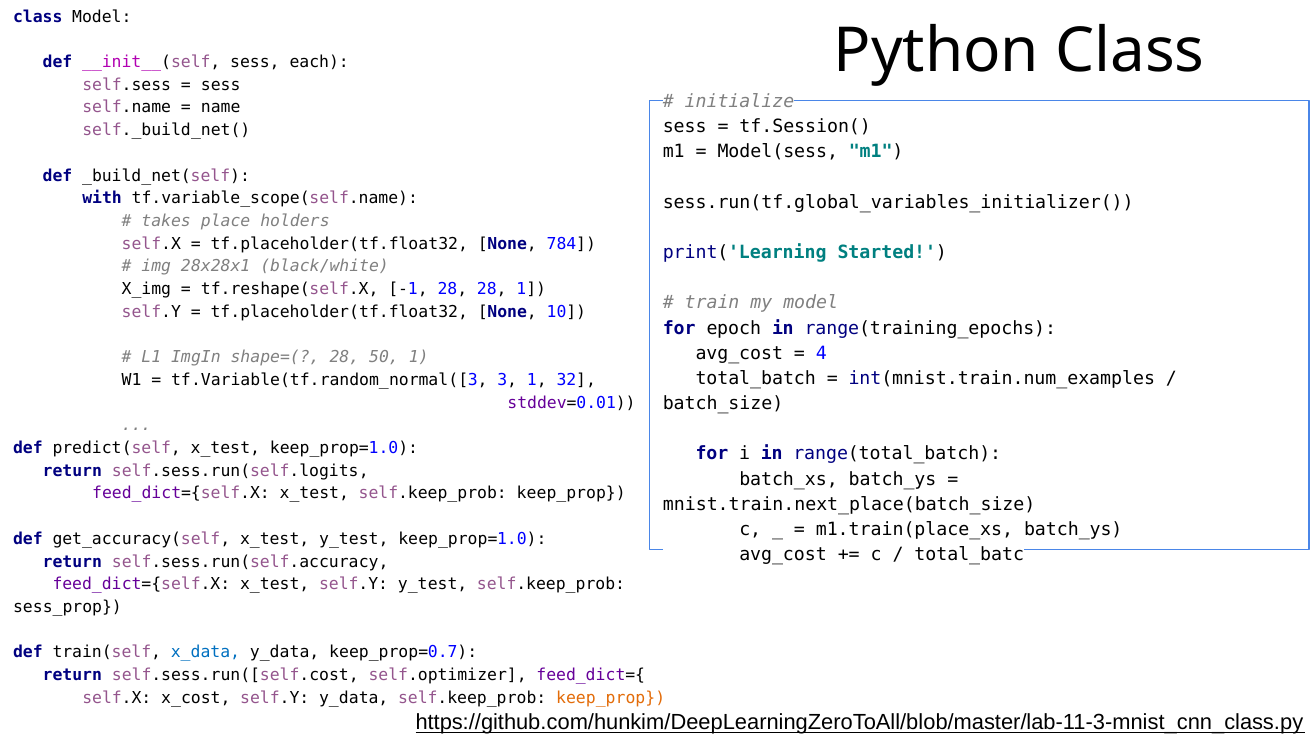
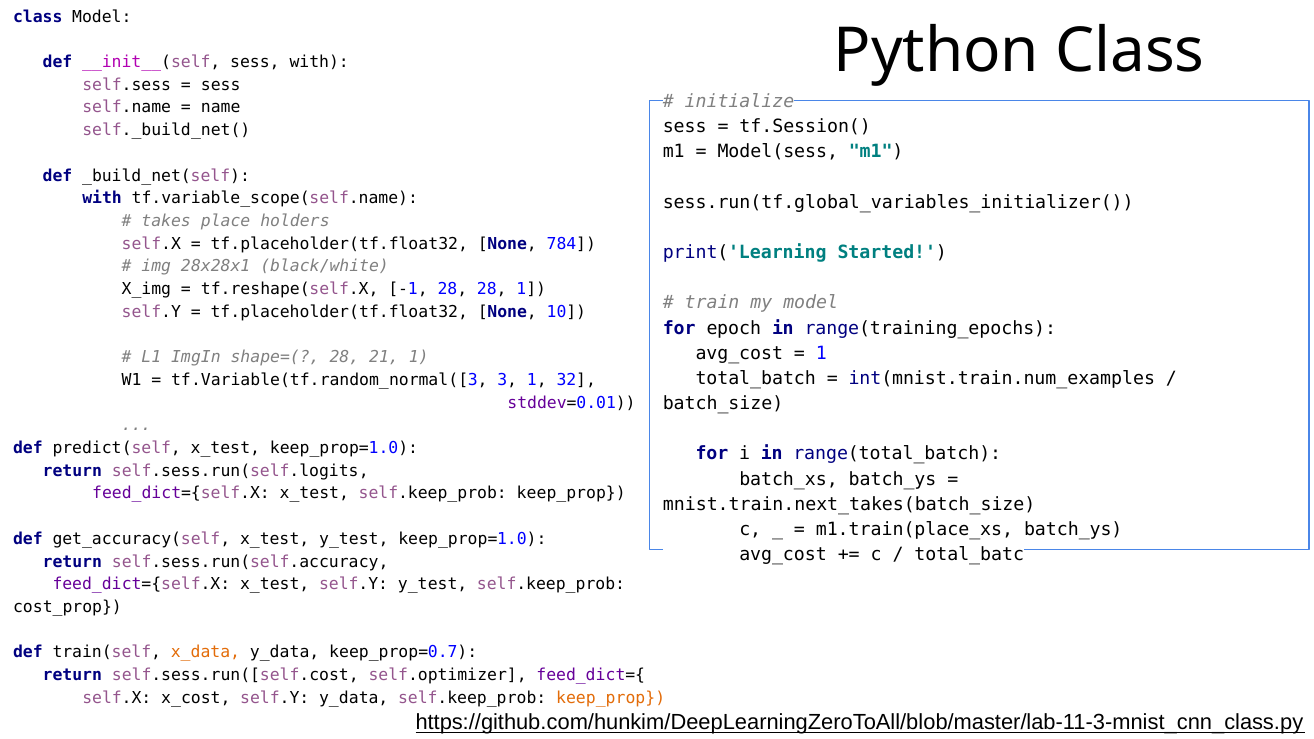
sess each: each -> with (319, 62)
4: 4 -> 1 (821, 353)
50: 50 -> 21 (384, 357)
mnist.train.next_place(batch_size: mnist.train.next_place(batch_size -> mnist.train.next_takes(batch_size (849, 504)
sess_prop: sess_prop -> cost_prop (67, 607)
x_data colour: blue -> orange (205, 653)
